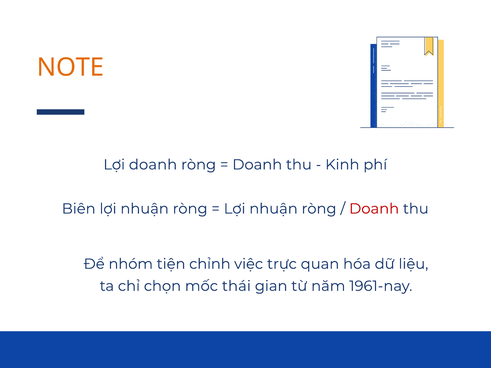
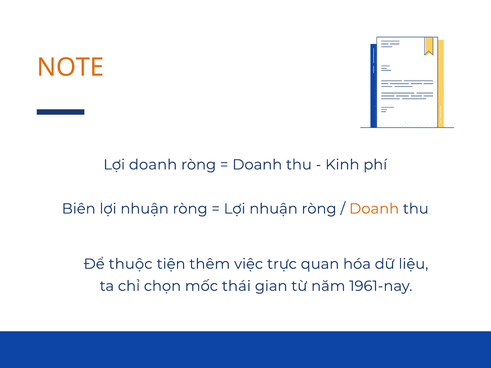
Doanh colour: red -> orange (374, 209)
nhóm: nhóm -> thuộc (131, 264)
chỉnh: chỉnh -> thêm (210, 264)
